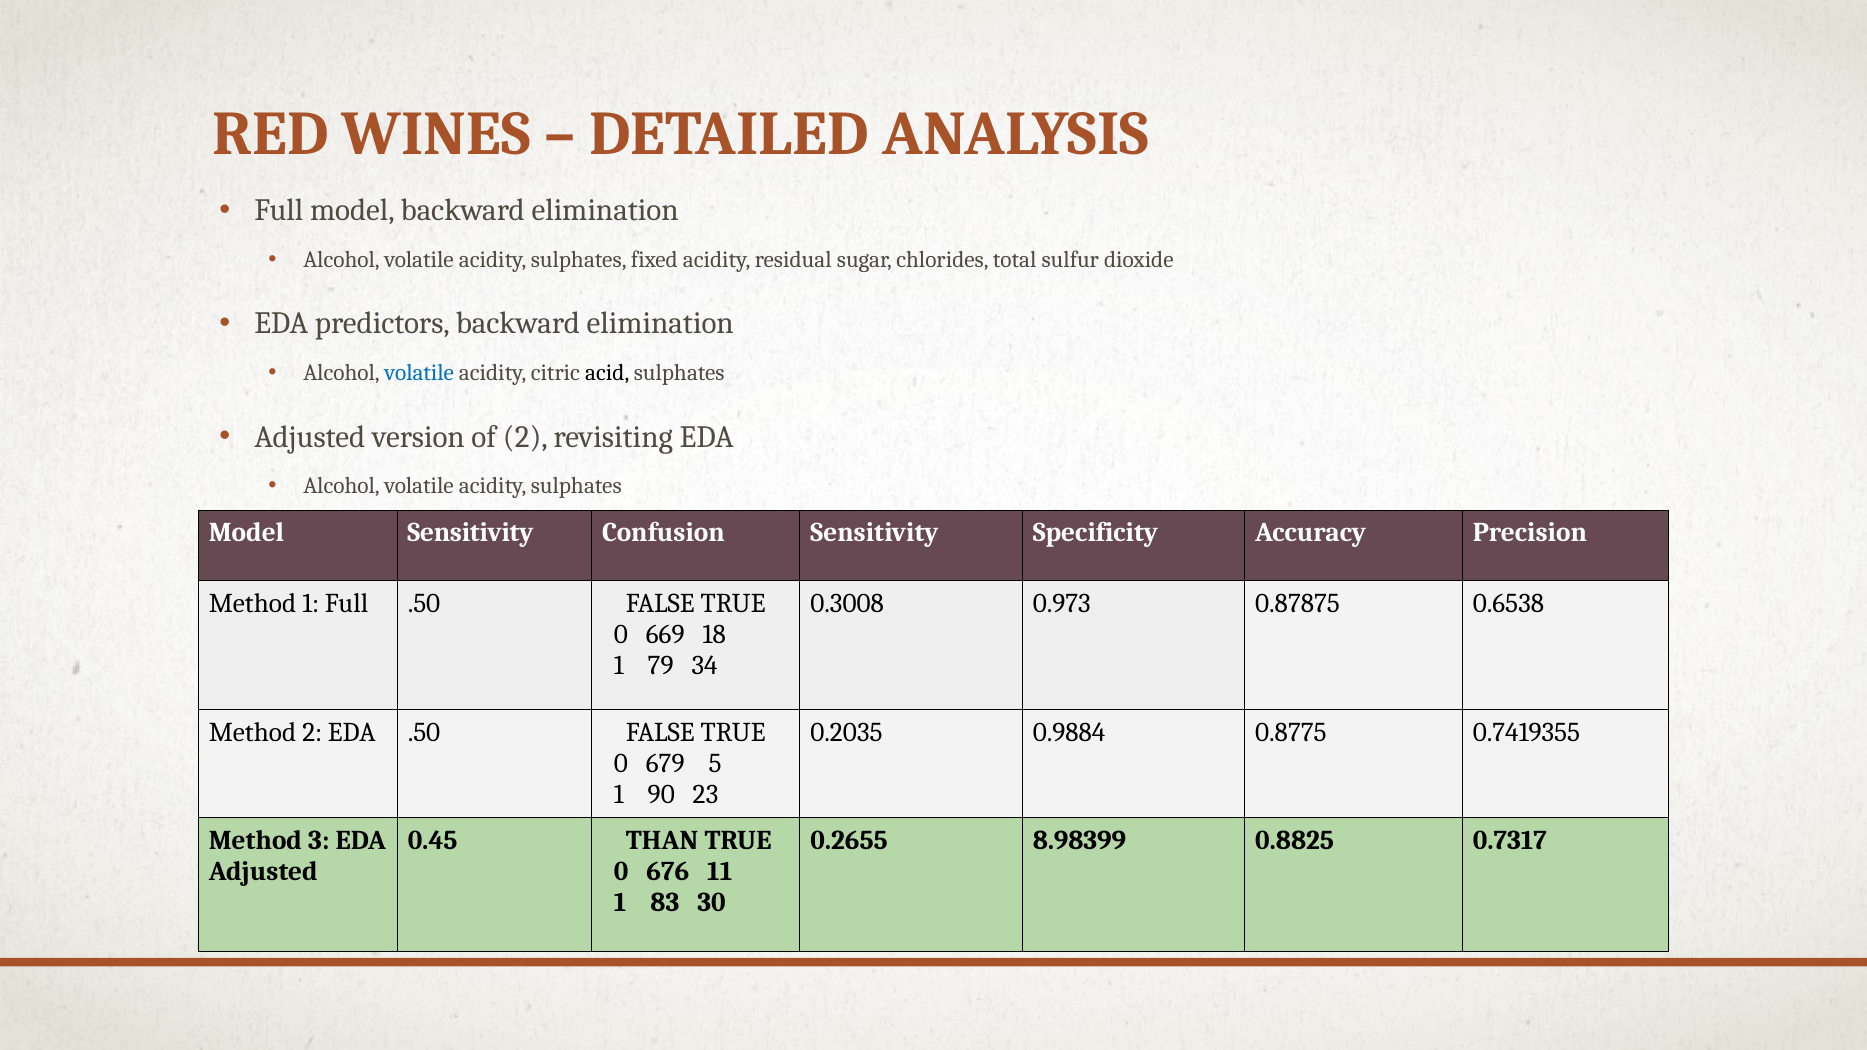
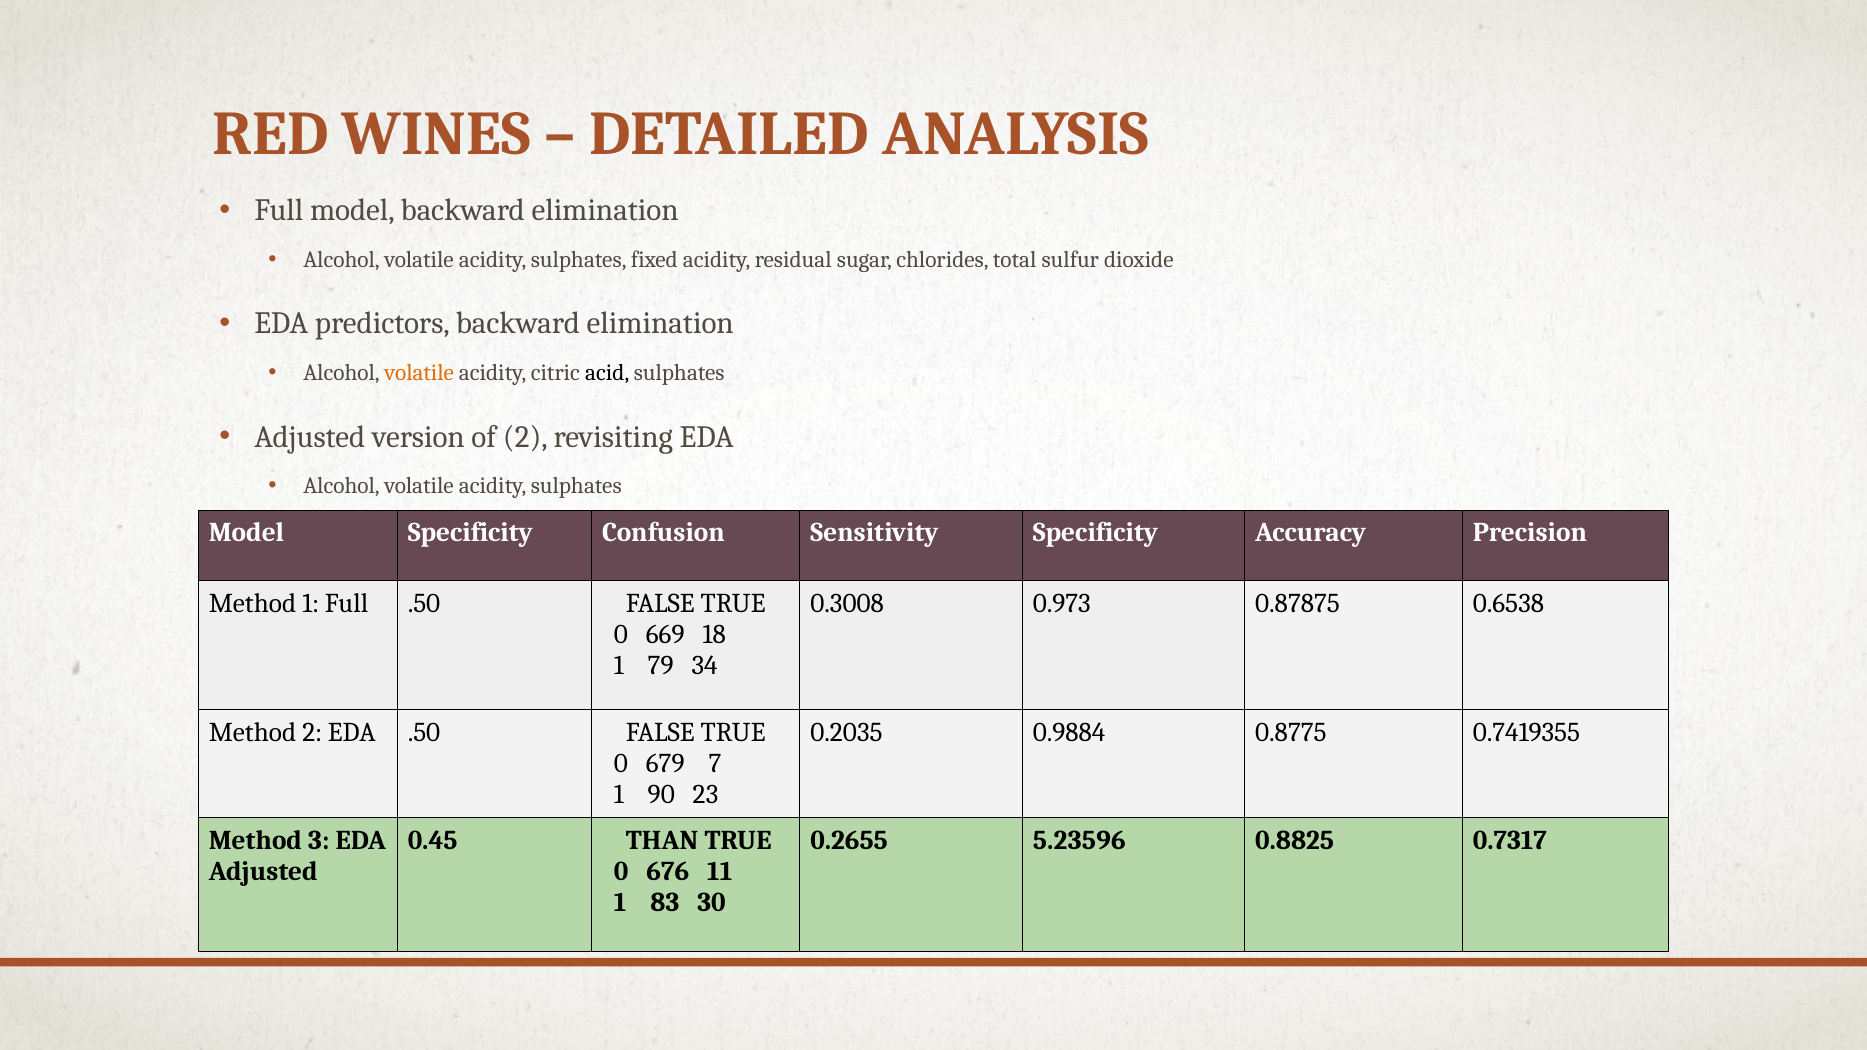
volatile colour: blue -> orange (419, 373)
Model Sensitivity: Sensitivity -> Specificity (470, 533)
5: 5 -> 7 (715, 764)
8.98399: 8.98399 -> 5.23596 (1079, 840)
